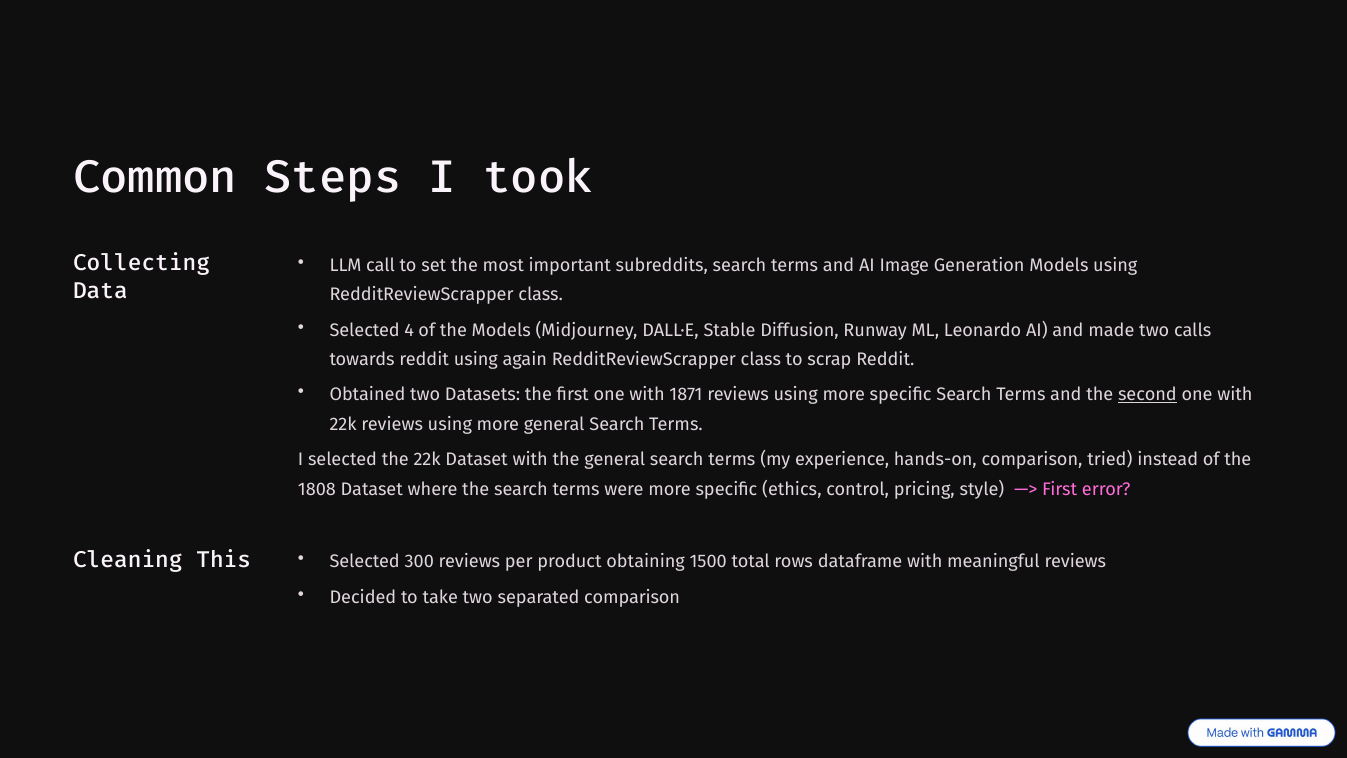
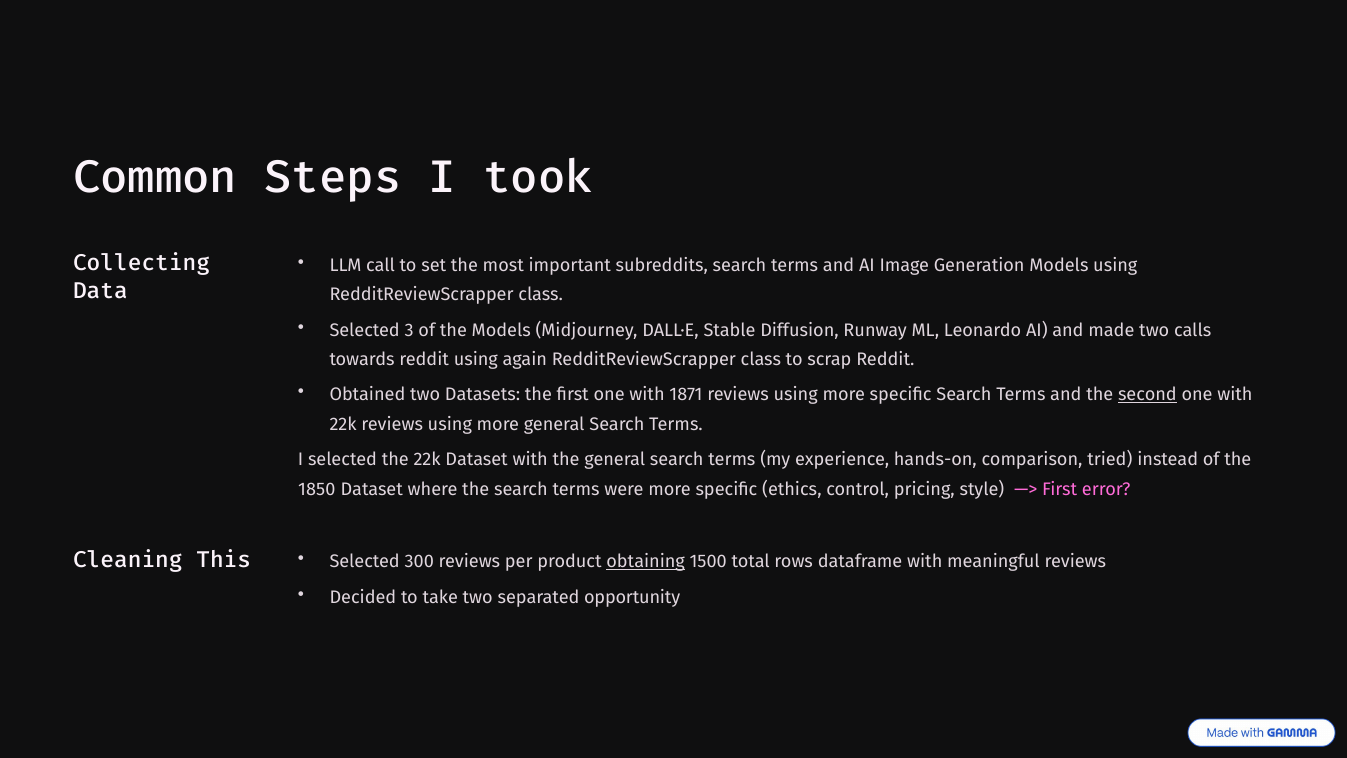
4: 4 -> 3 (409, 330)
1808: 1808 -> 1850 (317, 489)
obtaining underline: none -> present (646, 562)
separated comparison: comparison -> opportunity (632, 597)
